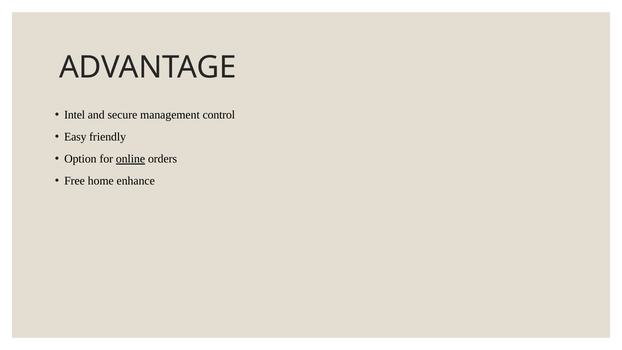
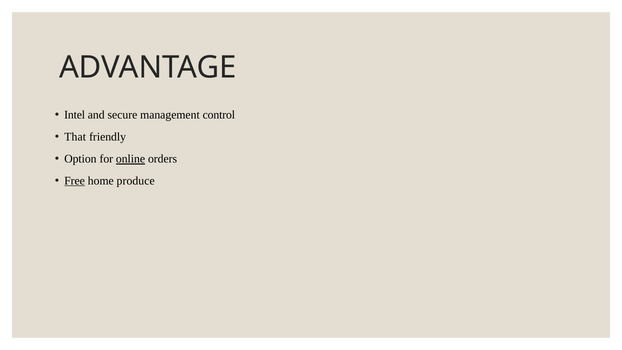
Easy: Easy -> That (75, 137)
Free underline: none -> present (75, 181)
enhance: enhance -> produce (136, 181)
